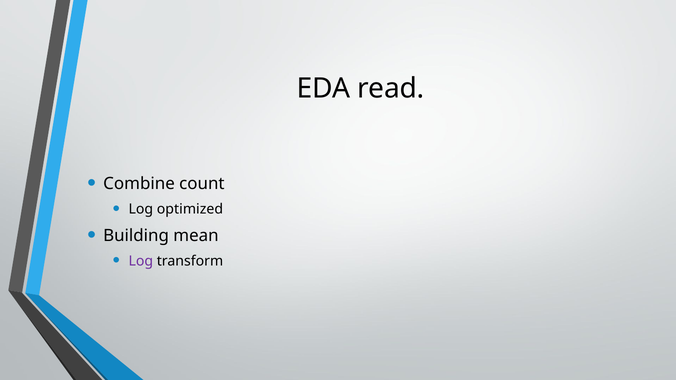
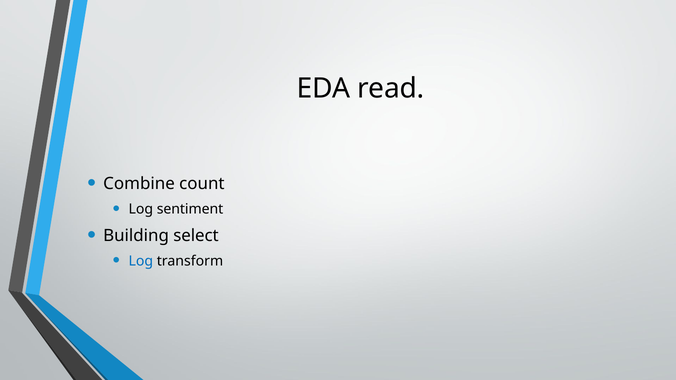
optimized: optimized -> sentiment (190, 209)
mean: mean -> select (196, 236)
Log colour: purple -> blue (141, 261)
